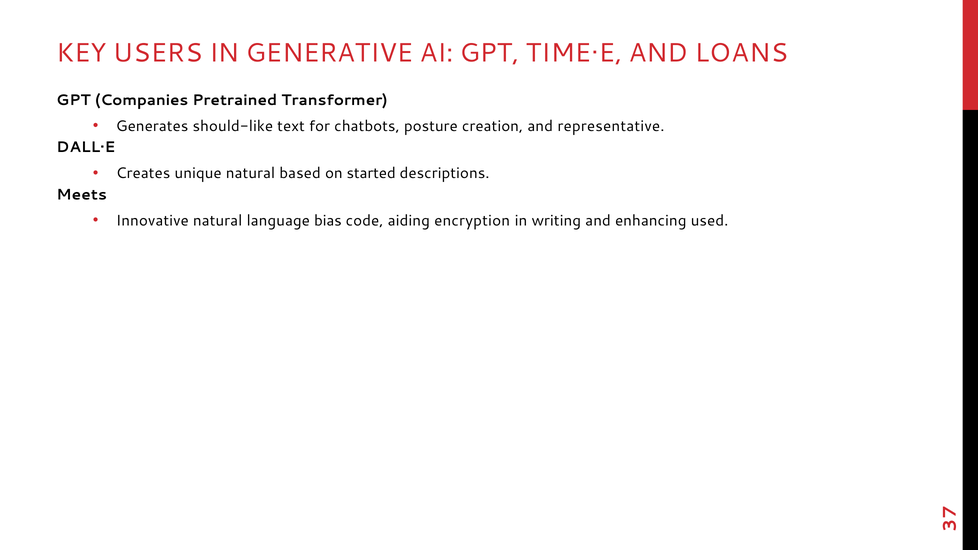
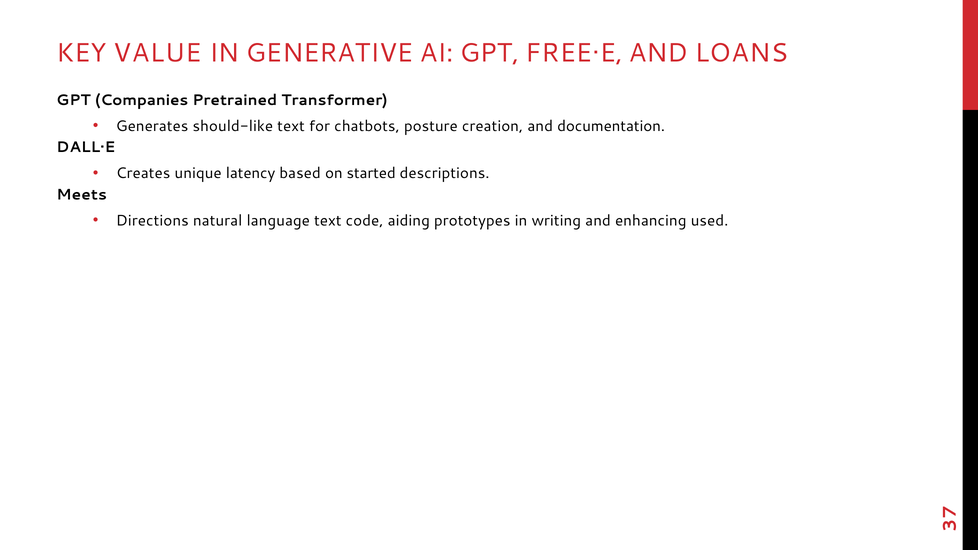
USERS: USERS -> VALUE (158, 53)
TIME·E: TIME·E -> FREE·E (574, 53)
representative: representative -> documentation (611, 126)
unique natural: natural -> latency (251, 173)
Innovative: Innovative -> Directions (152, 221)
language bias: bias -> text (328, 221)
encryption: encryption -> prototypes (472, 221)
